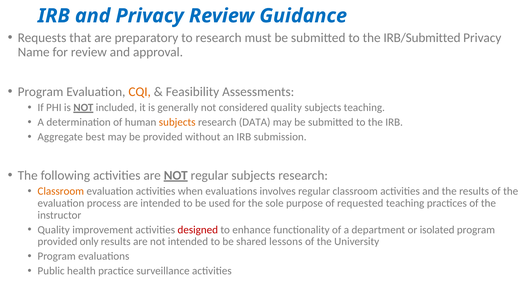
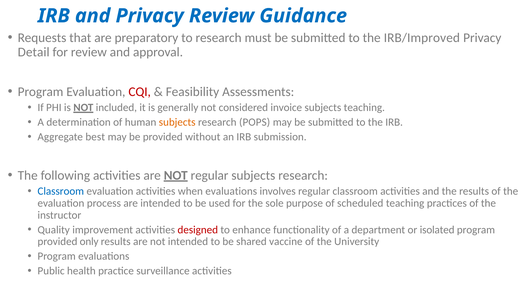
IRB/Submitted: IRB/Submitted -> IRB/Improved (422, 38)
Name: Name -> Detail (34, 52)
CQI colour: orange -> red (140, 92)
considered quality: quality -> invoice (286, 107)
DATA: DATA -> POPS (255, 122)
Classroom colour: orange -> blue (61, 191)
requested: requested -> scheduled (360, 203)
lessons: lessons -> vaccine (286, 241)
